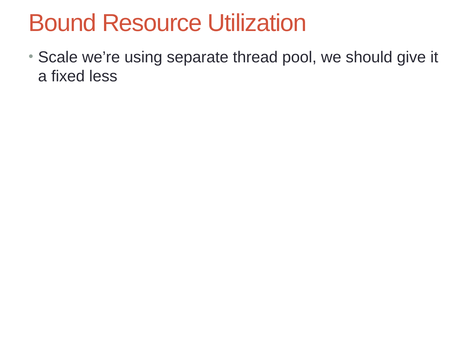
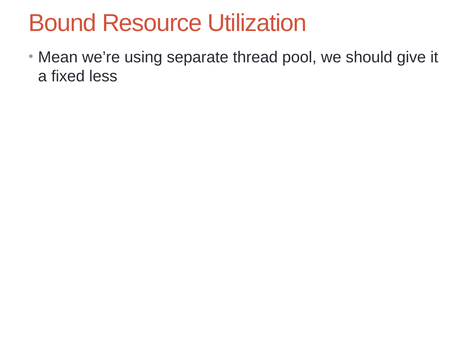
Scale: Scale -> Mean (58, 57)
